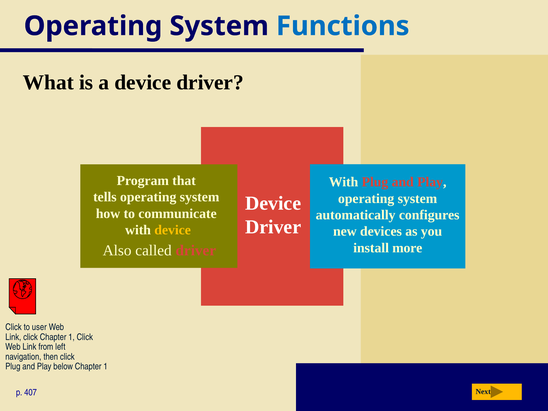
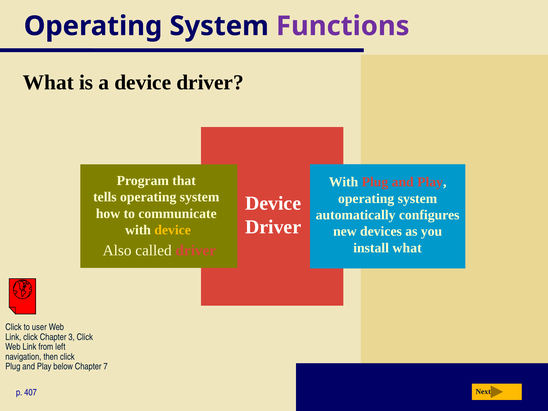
Functions colour: blue -> purple (343, 26)
install more: more -> what (407, 248)
click Chapter 1: 1 -> 3 (72, 337)
below Chapter 1: 1 -> 7 (106, 367)
